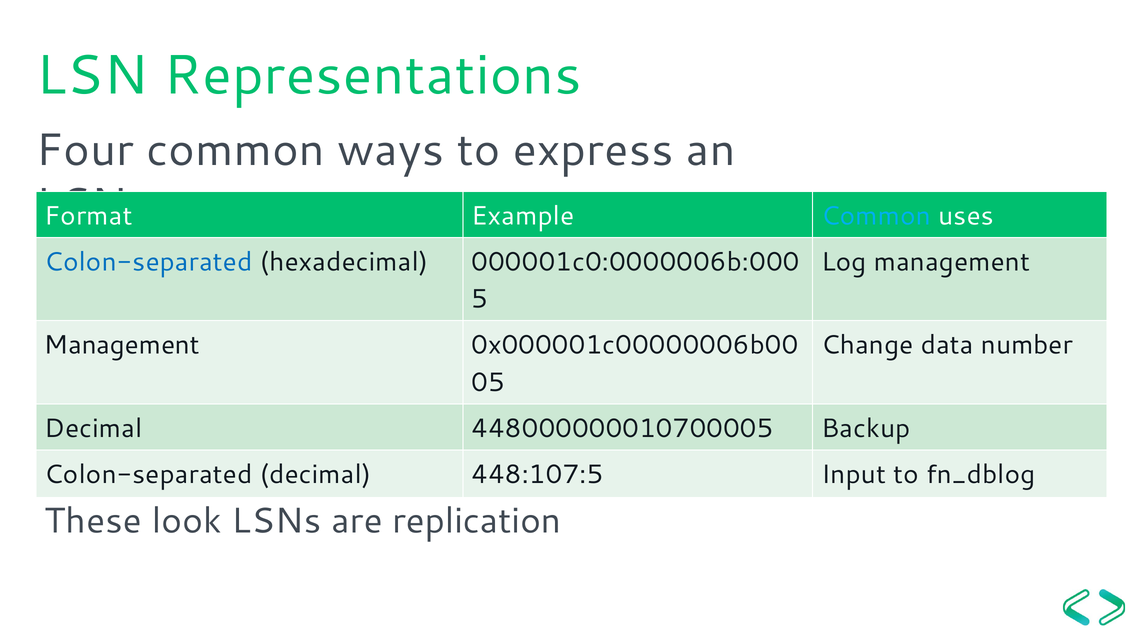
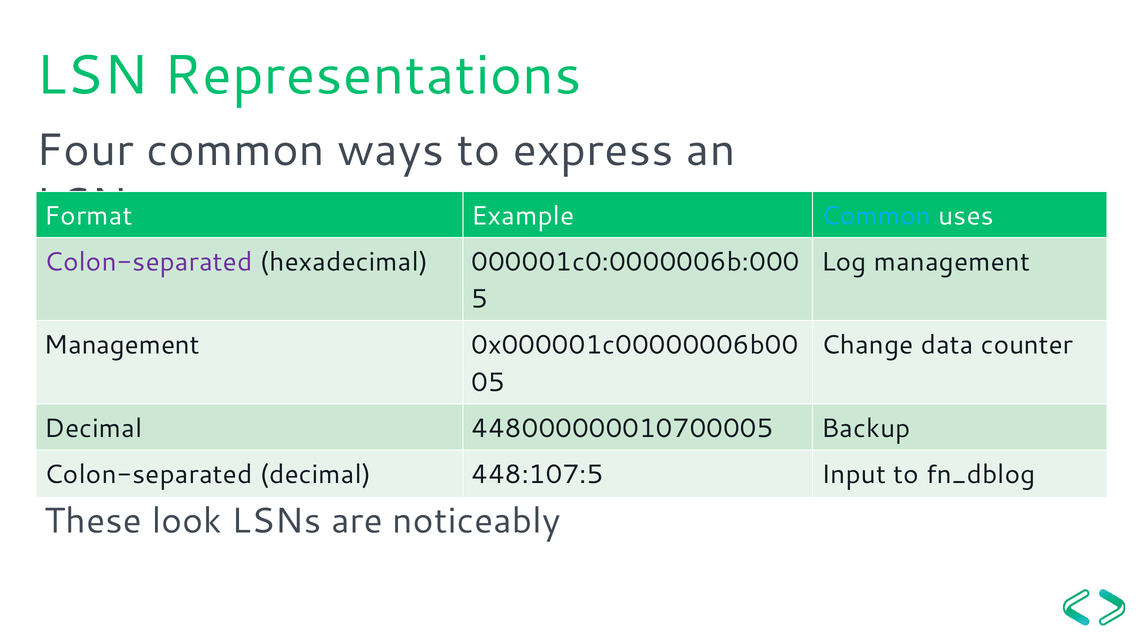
Colon-separated colour: blue -> purple (148, 262)
number: number -> counter (1027, 345)
replication: replication -> noticeably (477, 521)
